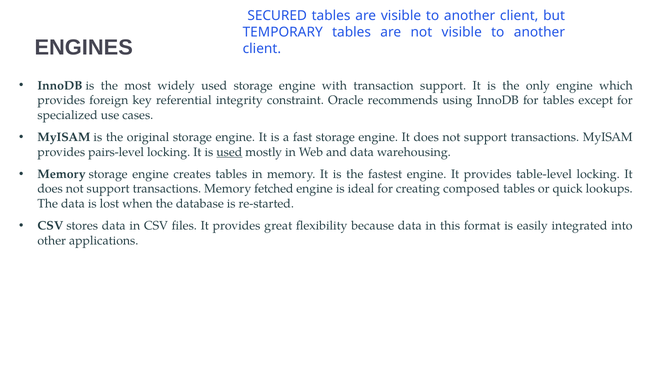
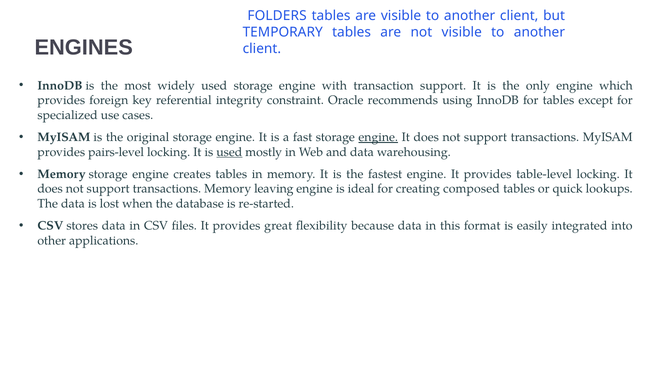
SECURED: SECURED -> FOLDERS (277, 16)
engine underline: none -> present (378, 137)
fetched: fetched -> leaving (274, 189)
